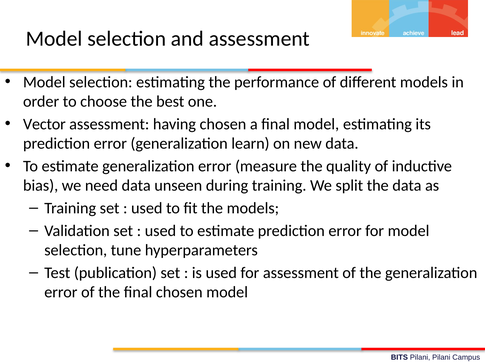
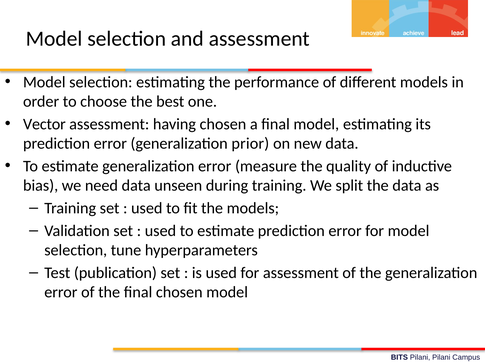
learn: learn -> prior (250, 143)
